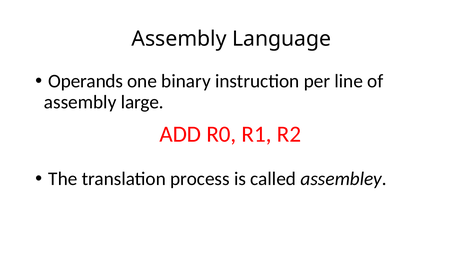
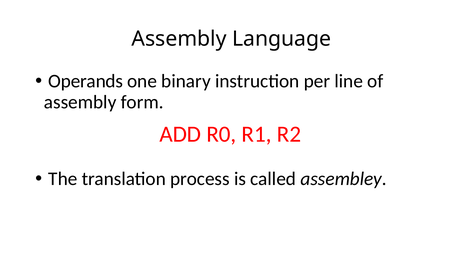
large: large -> form (142, 102)
